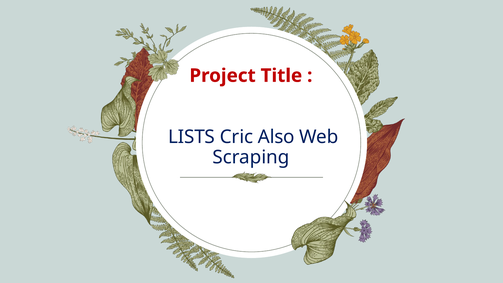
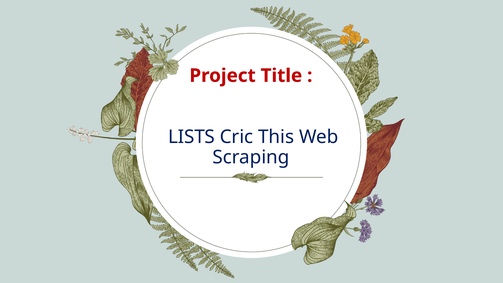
Also: Also -> This (276, 137)
